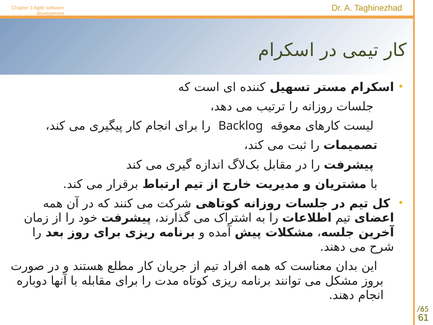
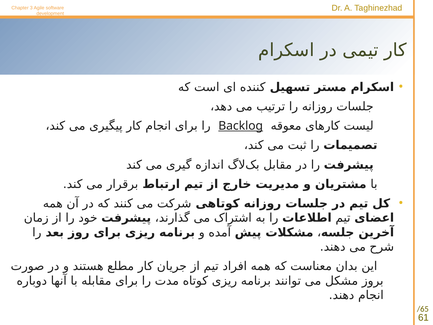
Backlog underline: none -> present (241, 126)
